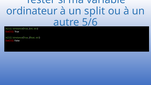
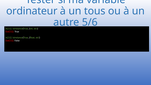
split: split -> tous (95, 11)
